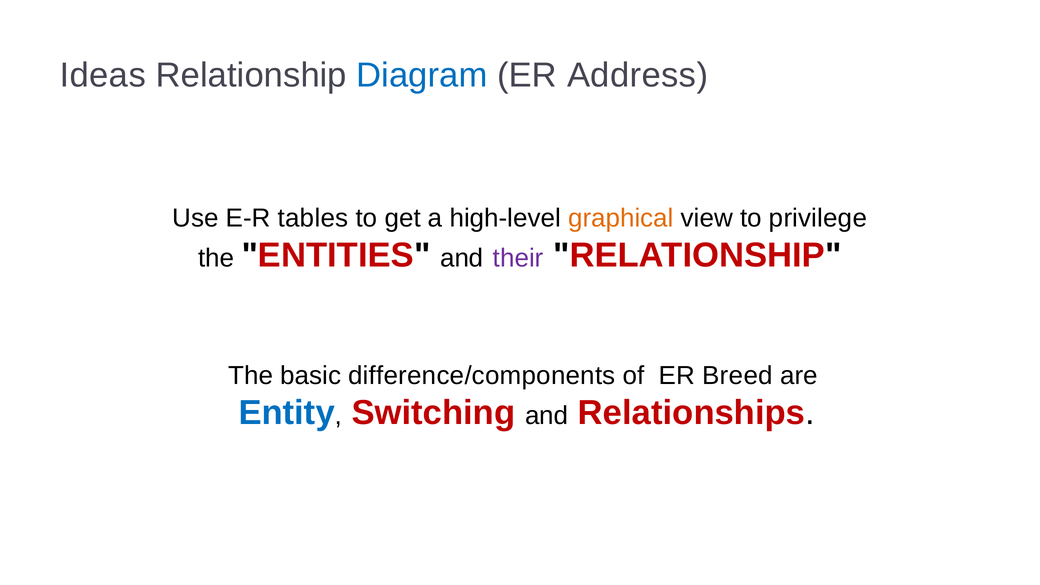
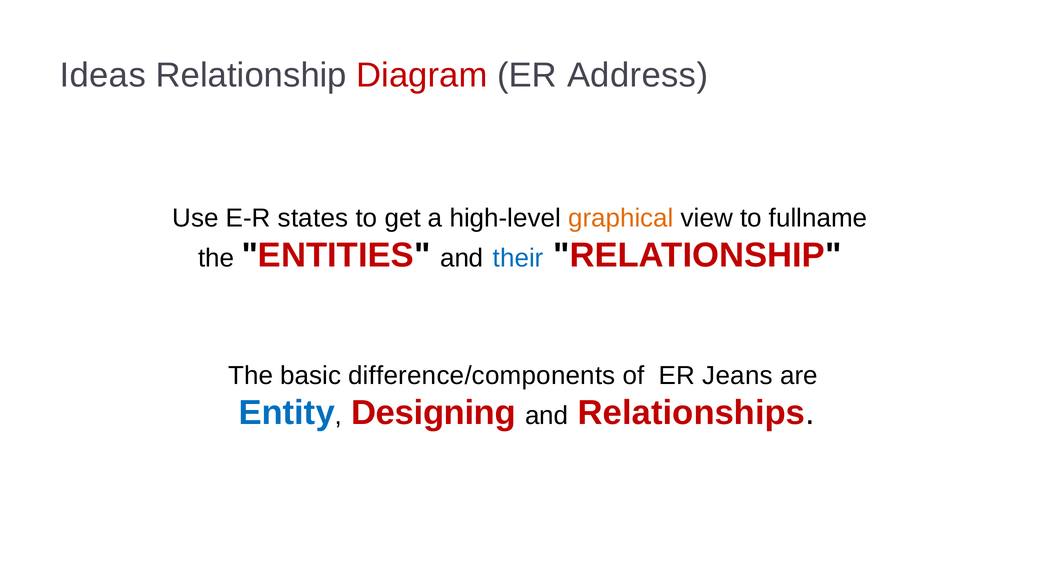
Diagram colour: blue -> red (422, 75)
tables: tables -> states (313, 218)
privilege: privilege -> fullname (818, 218)
their colour: purple -> blue (518, 258)
Breed: Breed -> Jeans (738, 376)
Switching: Switching -> Designing (434, 413)
